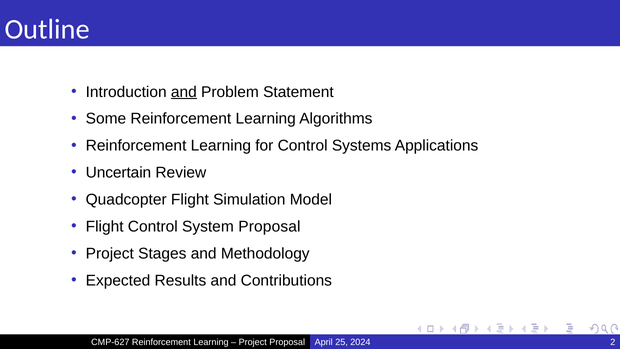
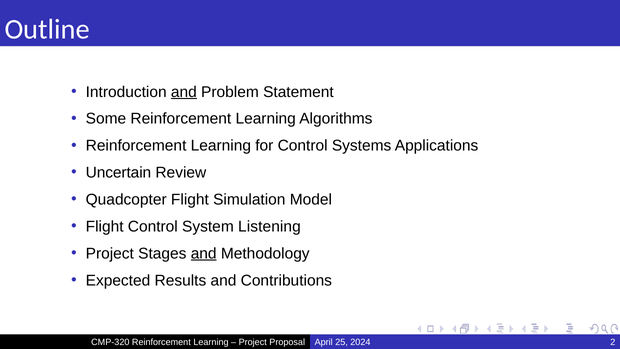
System Proposal: Proposal -> Listening (269, 226)
and underline: none -> present (204, 253)
CMP-627: CMP-627 -> CMP-320 (110, 342)
